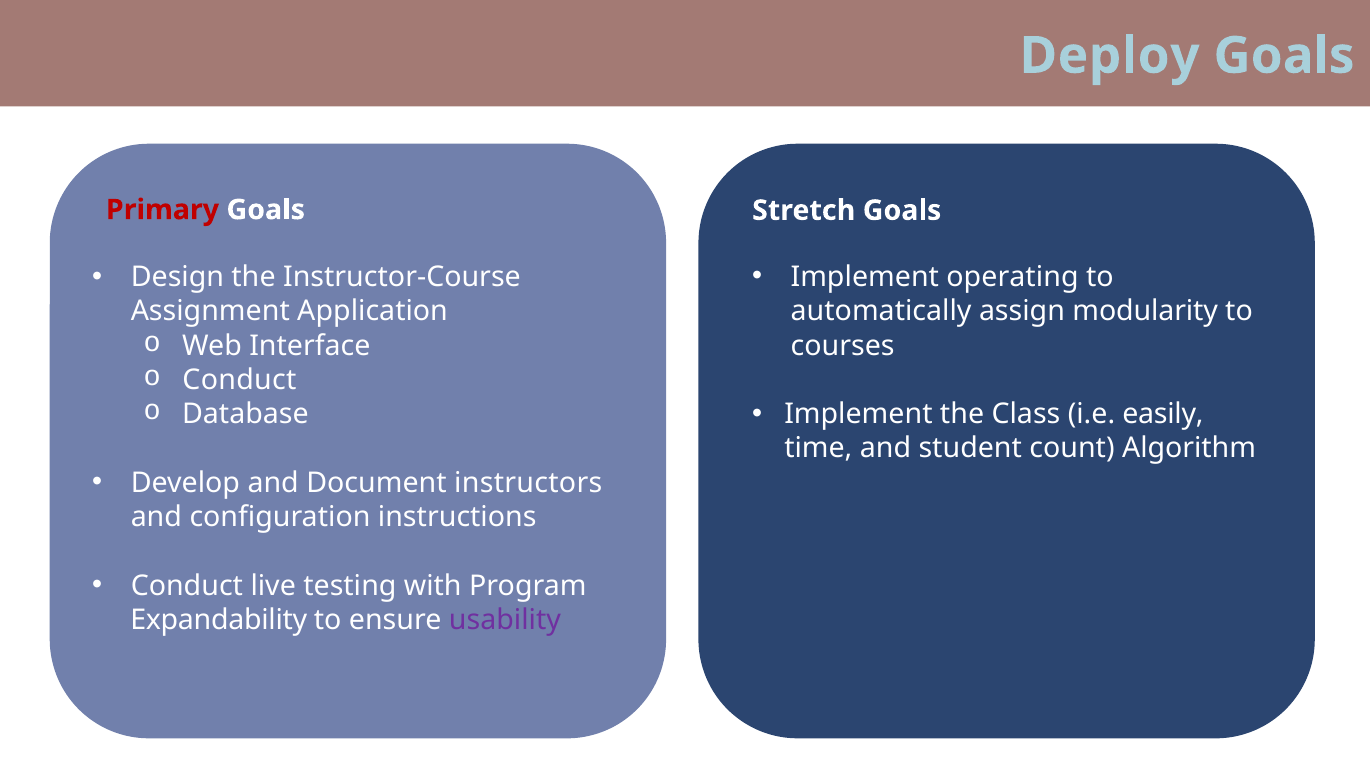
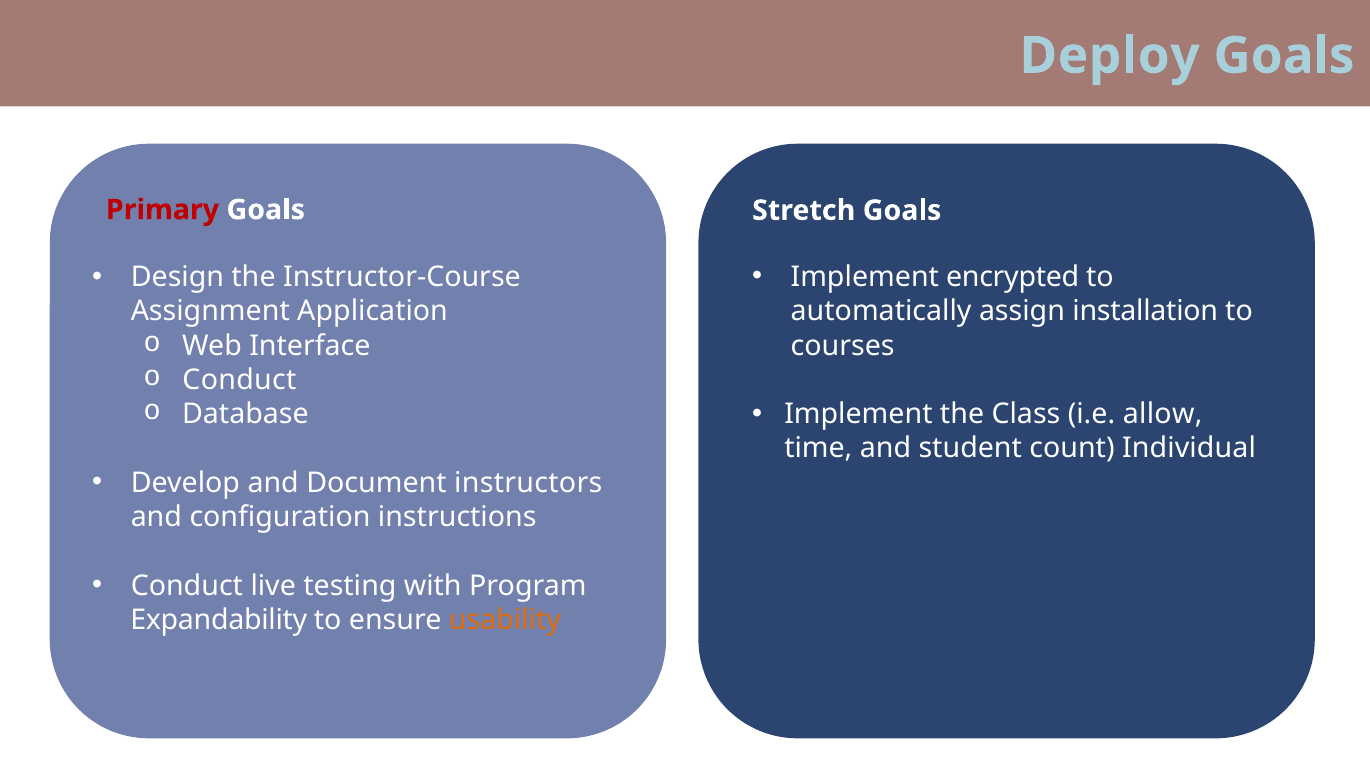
operating: operating -> encrypted (1013, 277)
modularity: modularity -> installation (1145, 311)
easily: easily -> allow (1163, 414)
Algorithm: Algorithm -> Individual (1189, 448)
usability colour: purple -> orange (505, 620)
